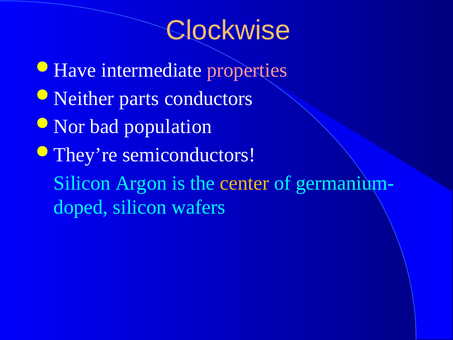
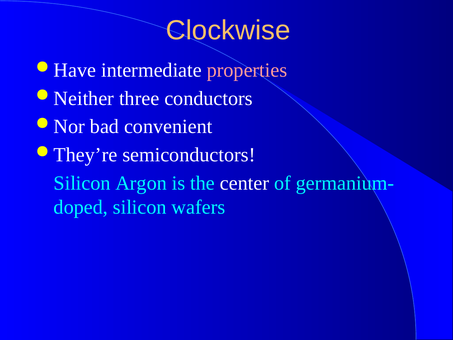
parts: parts -> three (139, 98)
population: population -> convenient (168, 127)
center colour: yellow -> white (245, 183)
